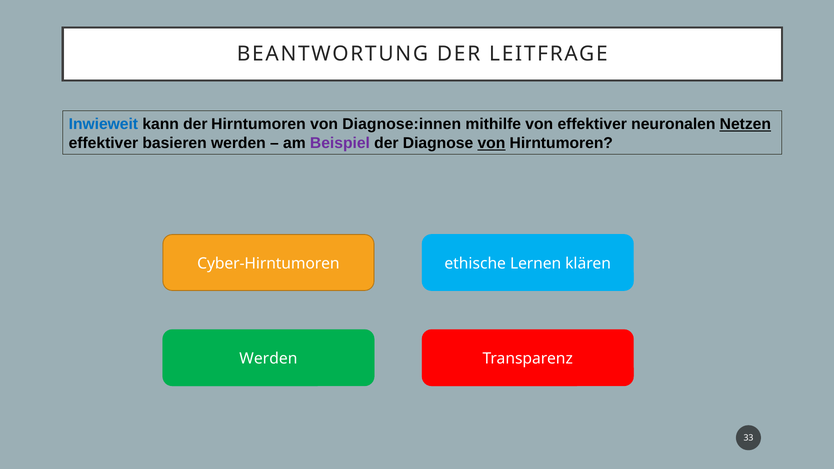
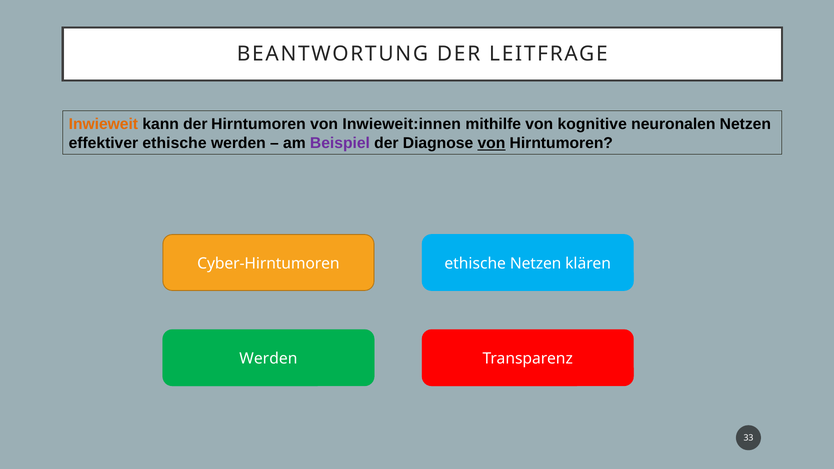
Inwieweit colour: blue -> orange (103, 124)
Diagnose:innen: Diagnose:innen -> Inwieweit:innen (402, 124)
von effektiver: effektiver -> kognitive (592, 124)
Netzen underline: present -> none (745, 124)
effektiver basieren: basieren -> ethische (175, 143)
ethische Lernen: Lernen -> Netzen (536, 264)
